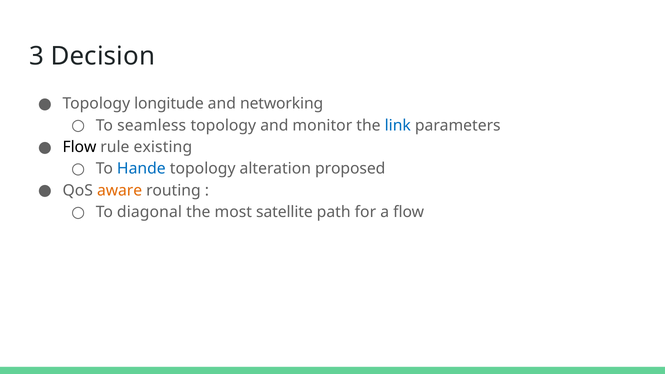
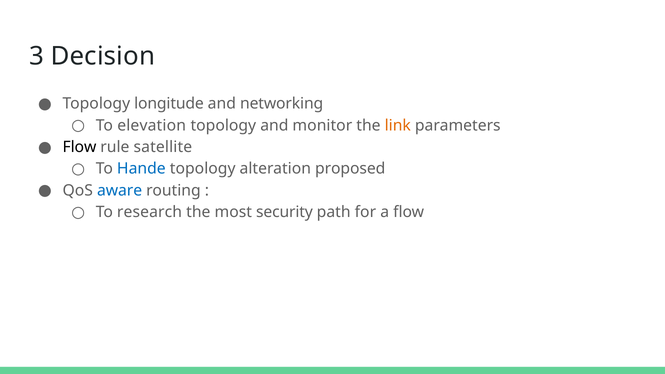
seamless: seamless -> elevation (152, 125)
link colour: blue -> orange (398, 125)
existing: existing -> satellite (163, 147)
aware colour: orange -> blue (120, 190)
diagonal: diagonal -> research (150, 212)
satellite: satellite -> security (284, 212)
